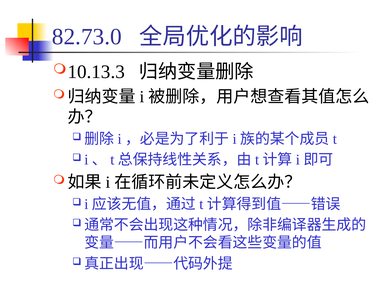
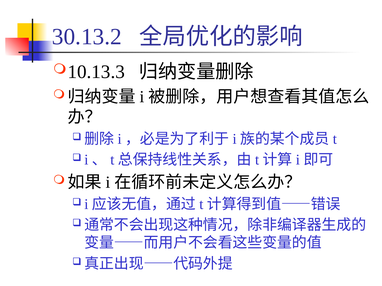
82.73.0: 82.73.0 -> 30.13.2 (87, 37)
